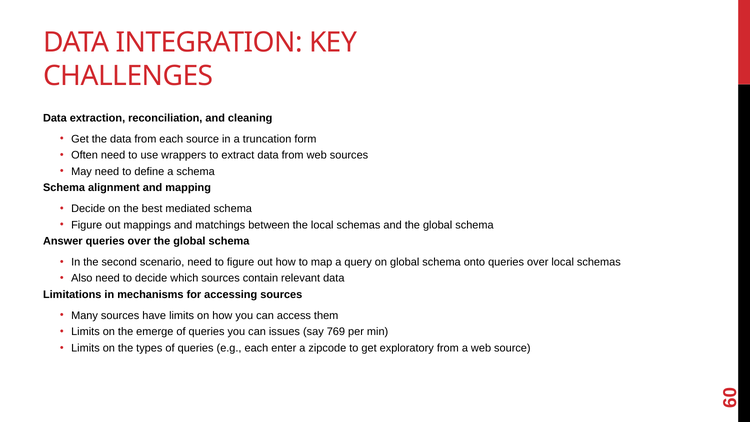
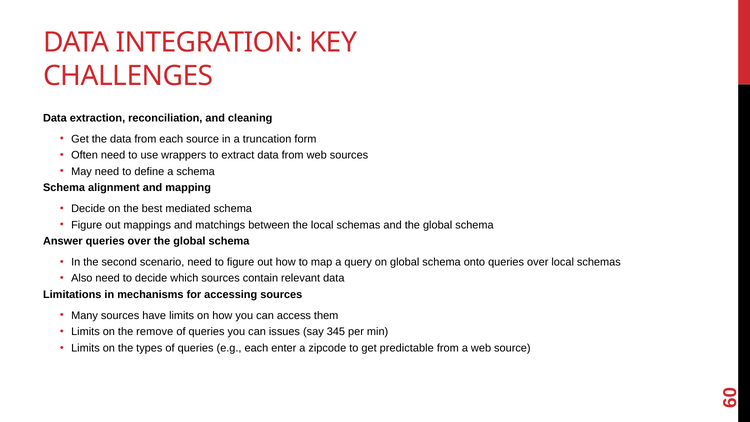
emerge: emerge -> remove (155, 332)
769: 769 -> 345 (336, 332)
exploratory: exploratory -> predictable (407, 348)
